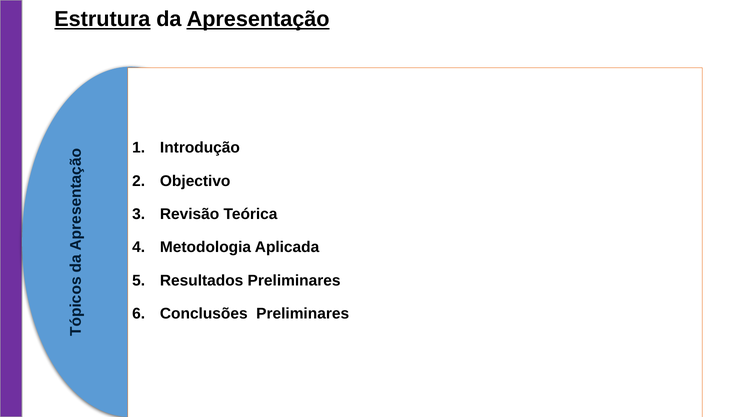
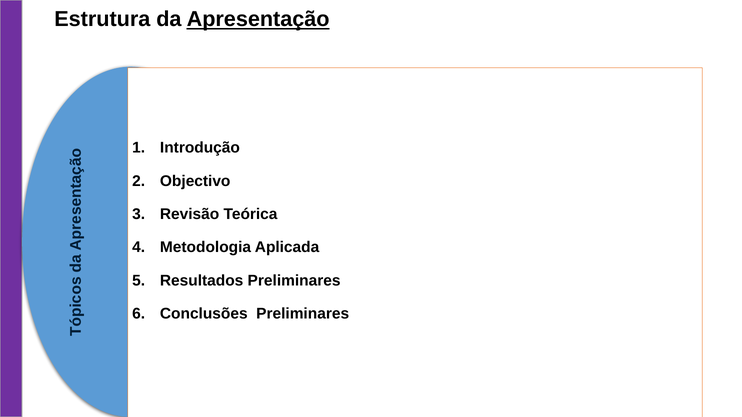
Estrutura underline: present -> none (102, 19)
